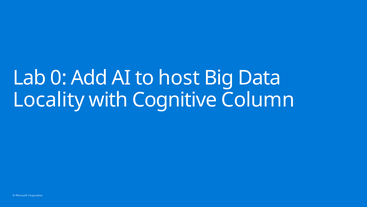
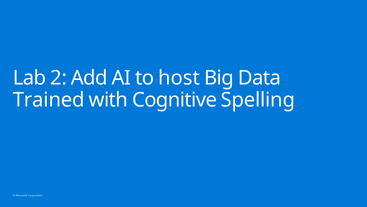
0: 0 -> 2 (59, 78)
Locality: Locality -> Trained (49, 100)
Column: Column -> Spelling (258, 100)
